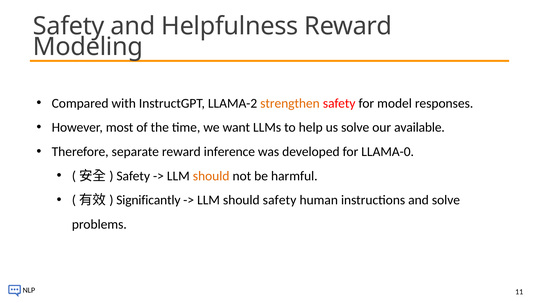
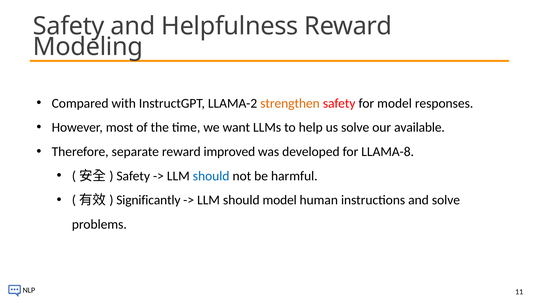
inference: inference -> improved (229, 152)
LLAMA-0: LLAMA-0 -> LLAMA-8 (388, 152)
should colour: orange -> blue (211, 176)
should safety: safety -> model (280, 200)
